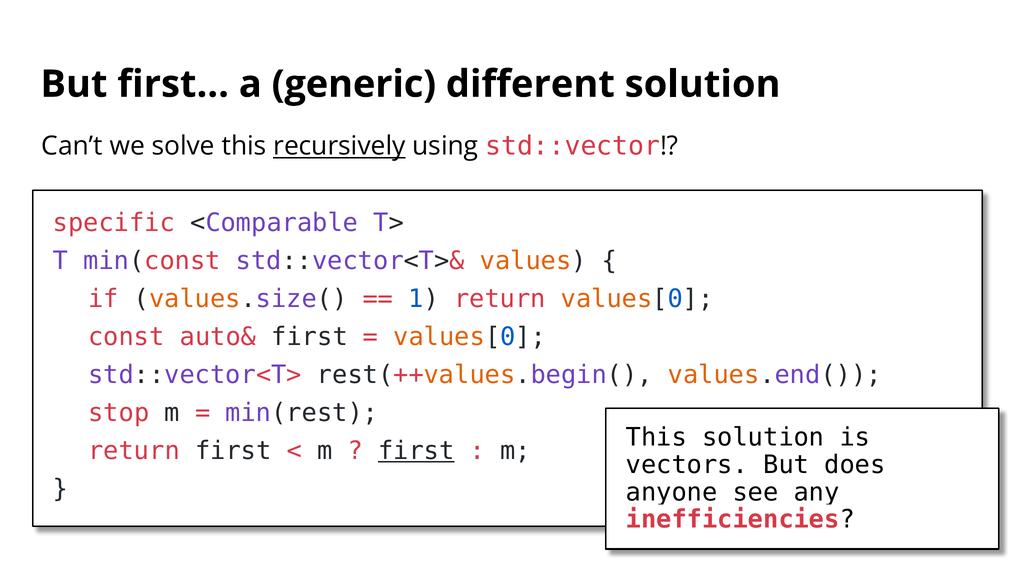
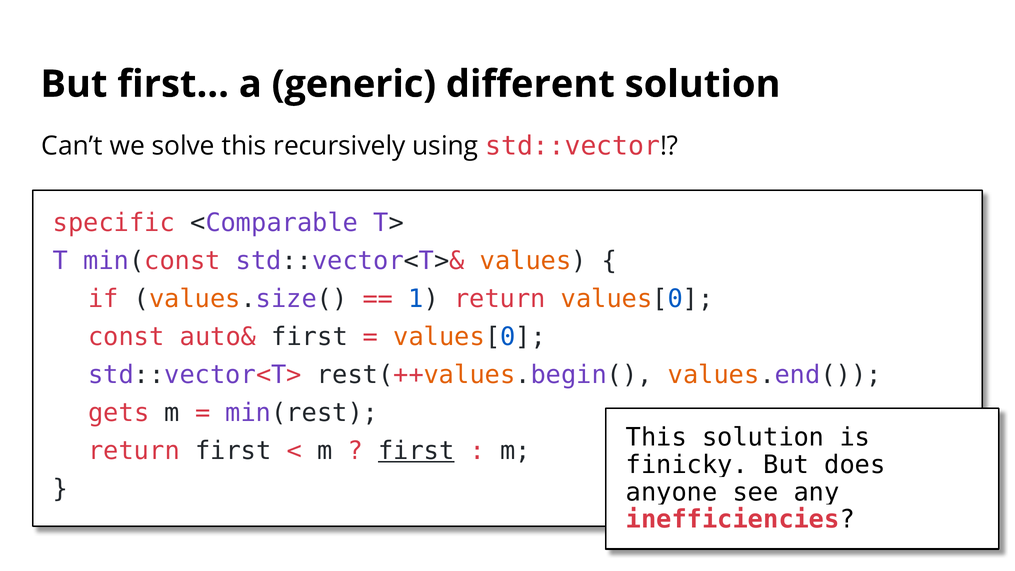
recursively underline: present -> none (339, 146)
stop: stop -> gets (119, 413)
vectors: vectors -> finicky (687, 465)
